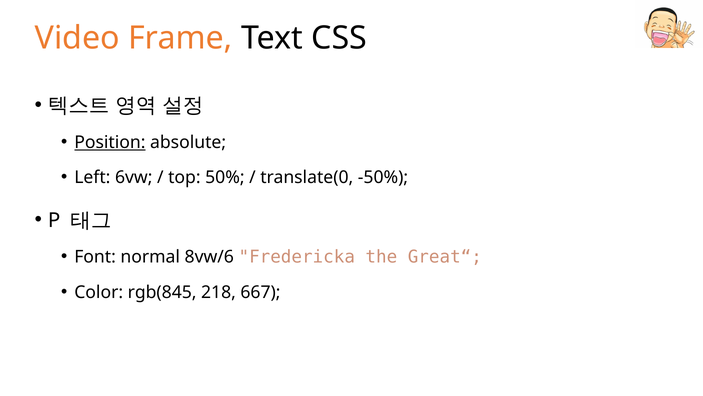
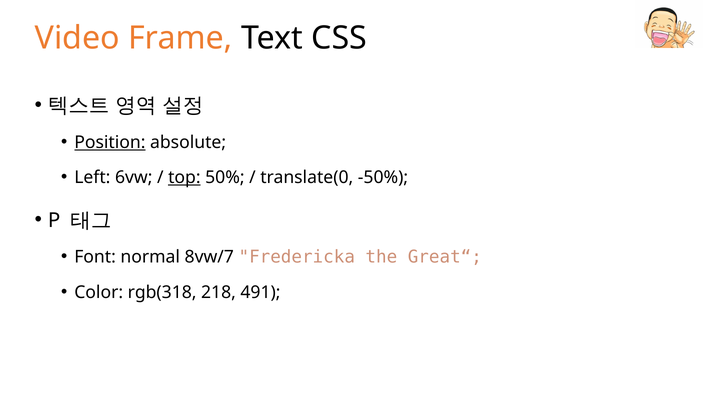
top underline: none -> present (184, 177)
8vw/6: 8vw/6 -> 8vw/7 (209, 257)
rgb(845: rgb(845 -> rgb(318 (162, 292)
667: 667 -> 491 (260, 292)
